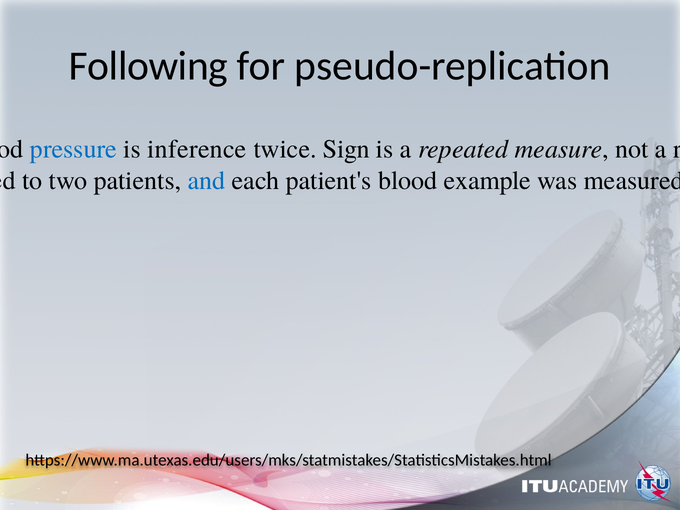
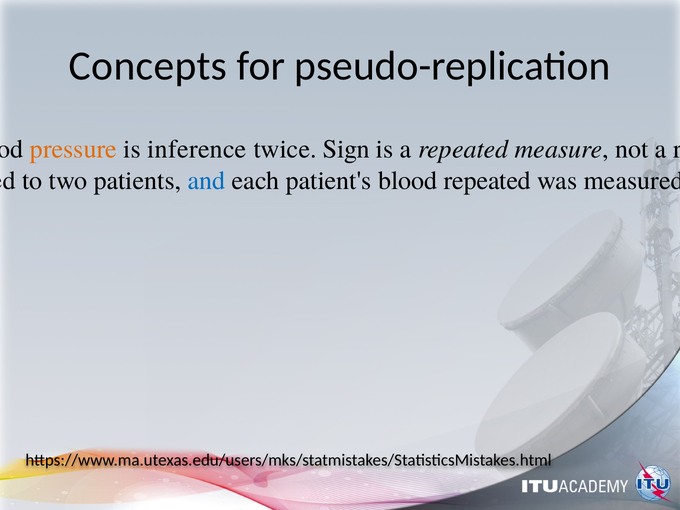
Following: Following -> Concepts (148, 66)
pressure colour: blue -> orange (73, 149)
blood example: example -> repeated (487, 180)
